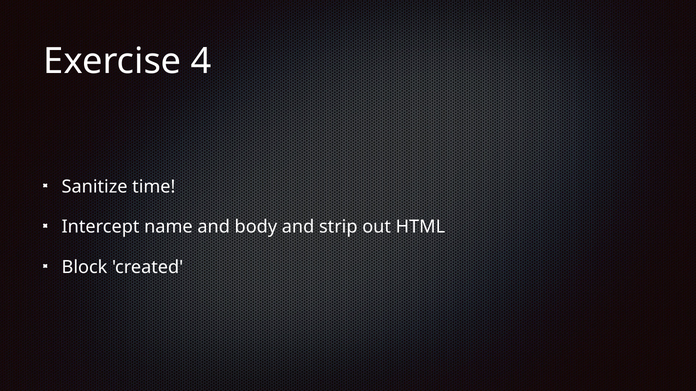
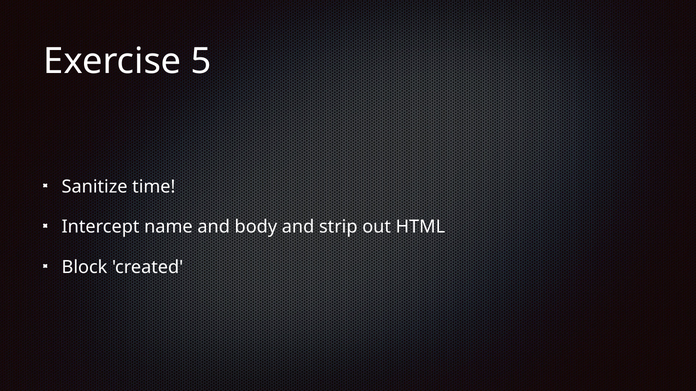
4: 4 -> 5 (201, 62)
